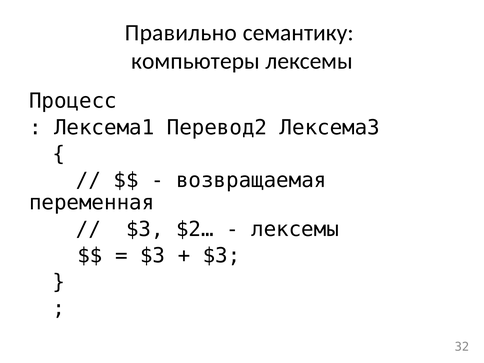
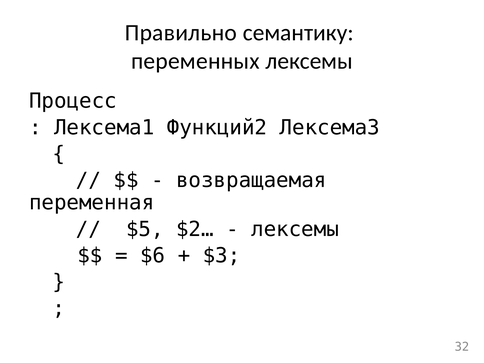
компьютеры: компьютеры -> переменных (195, 61)
Перевод2: Перевод2 -> Функций2 (217, 127)
$3: $3 -> $5 (145, 229)
$3: $3 -> $6 (153, 256)
